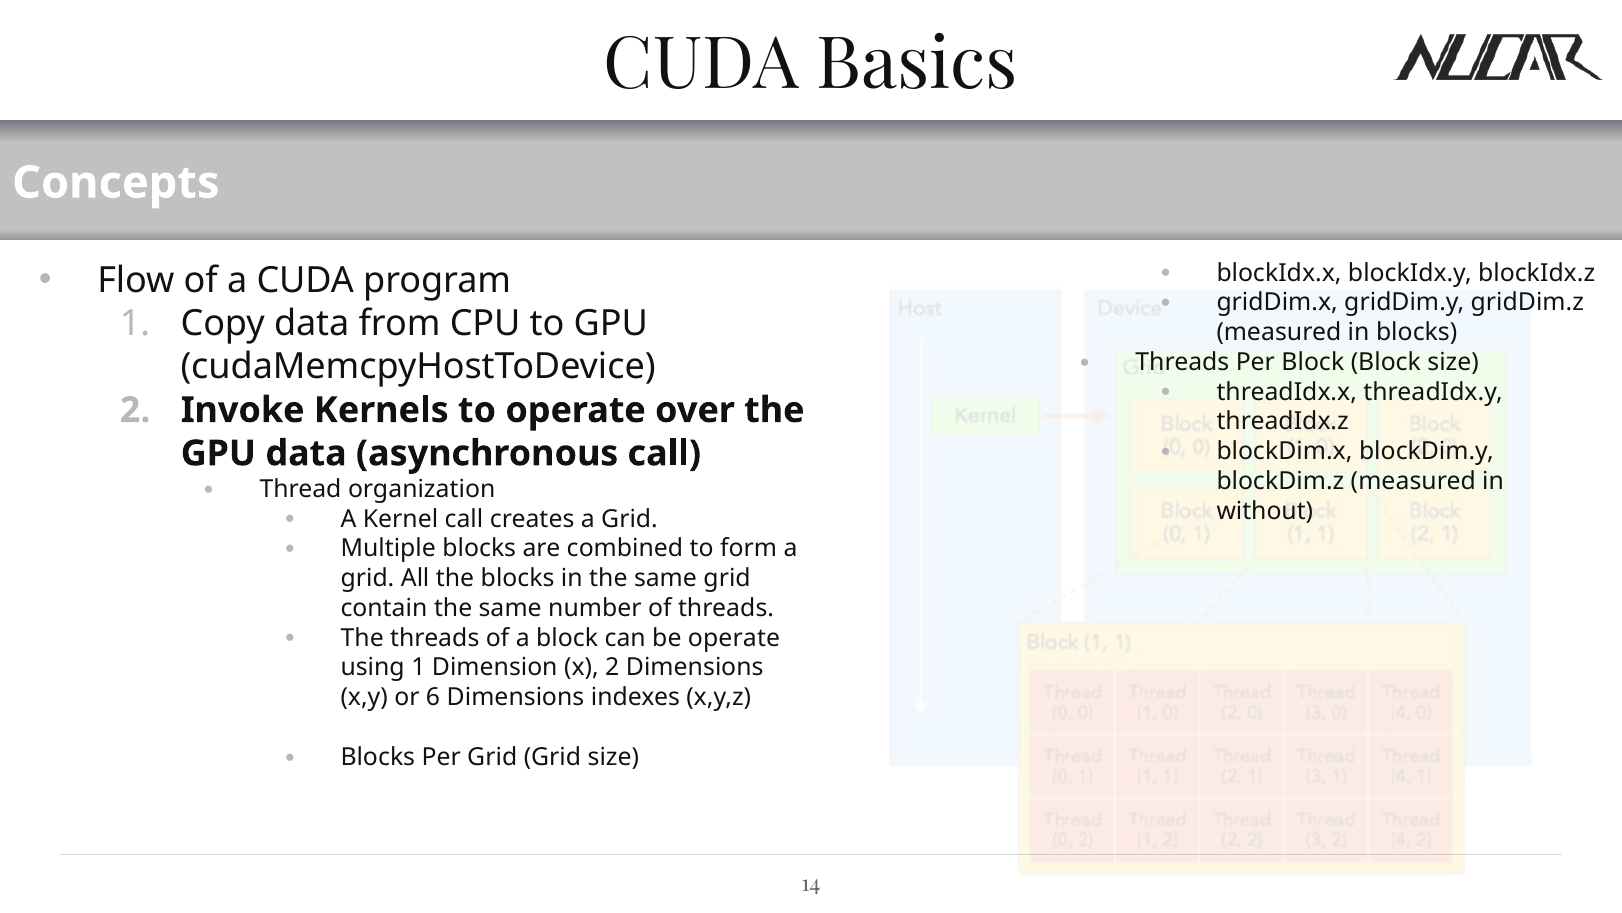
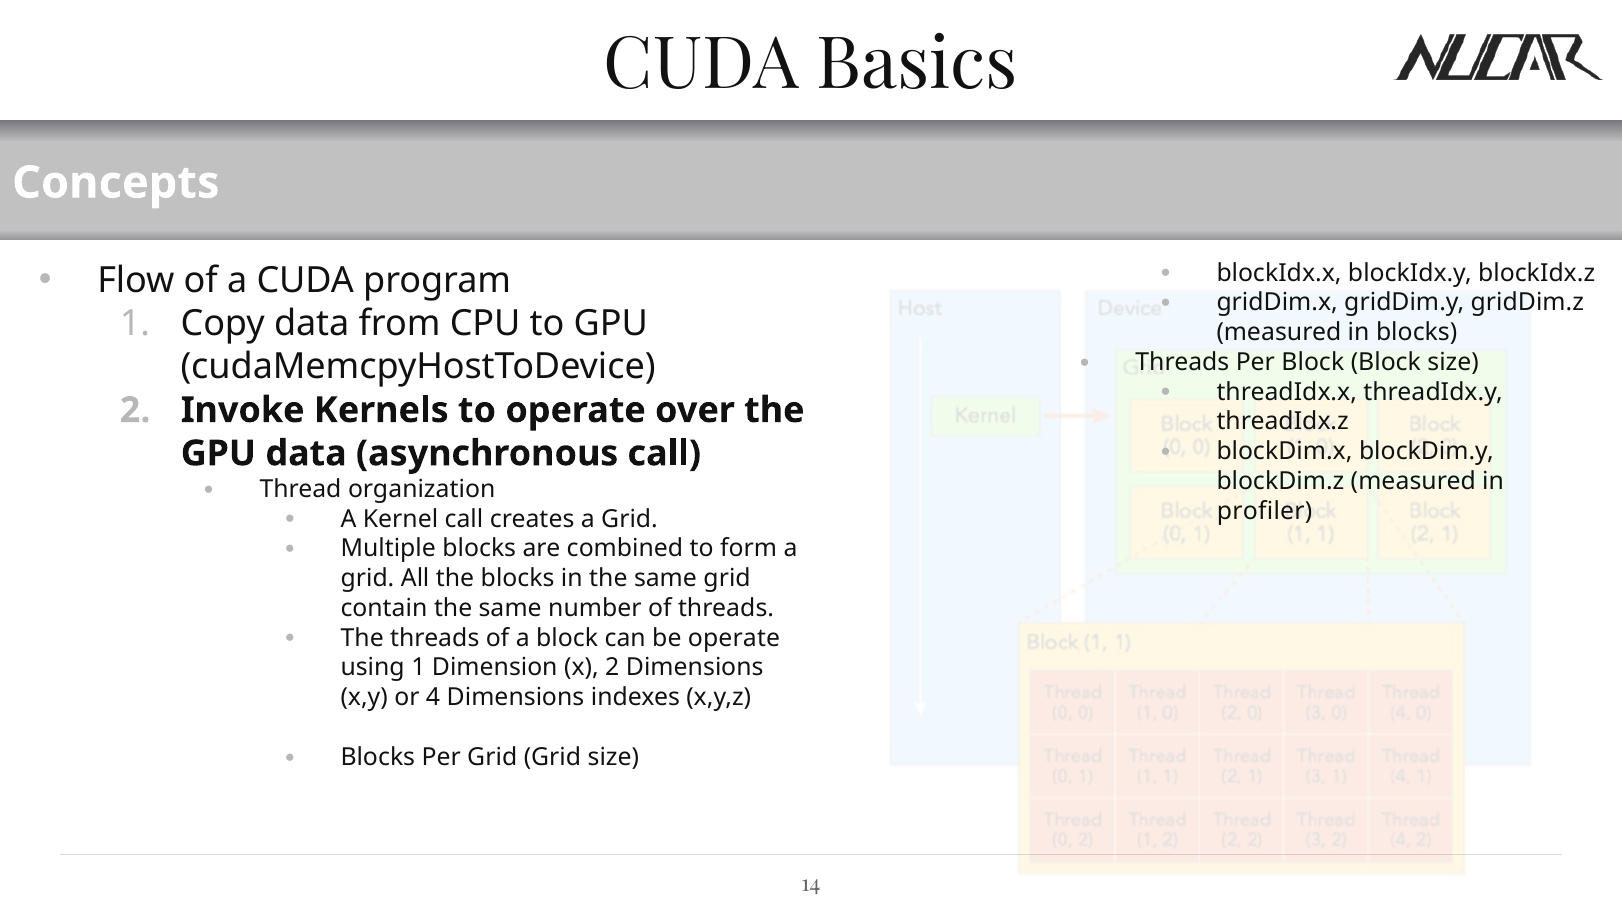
without: without -> profiler (1265, 511)
6: 6 -> 4 (433, 697)
